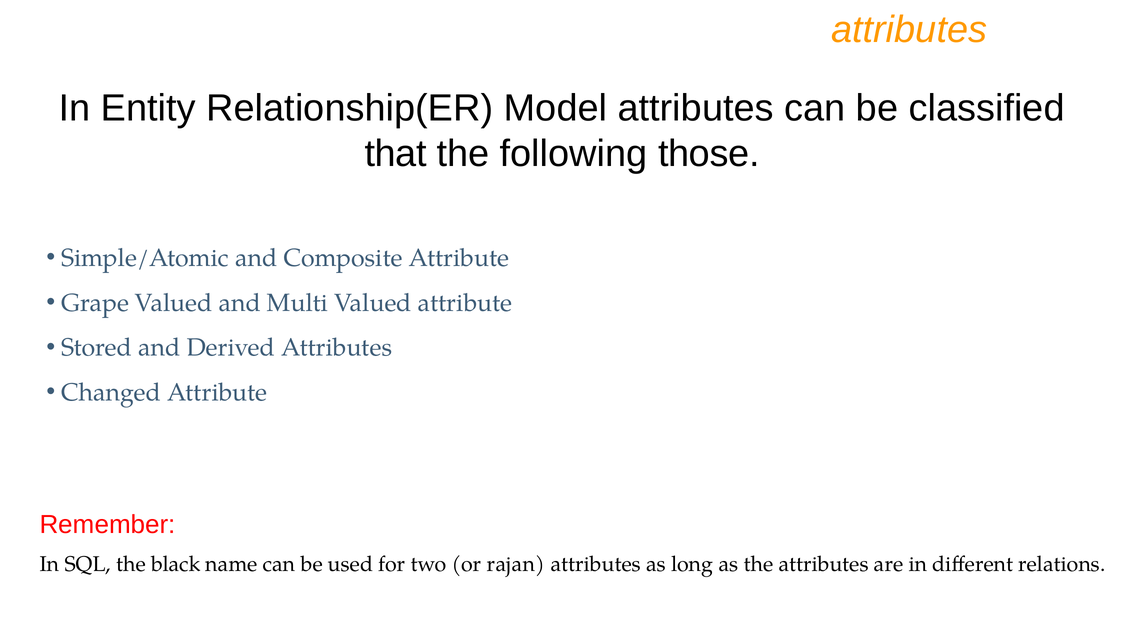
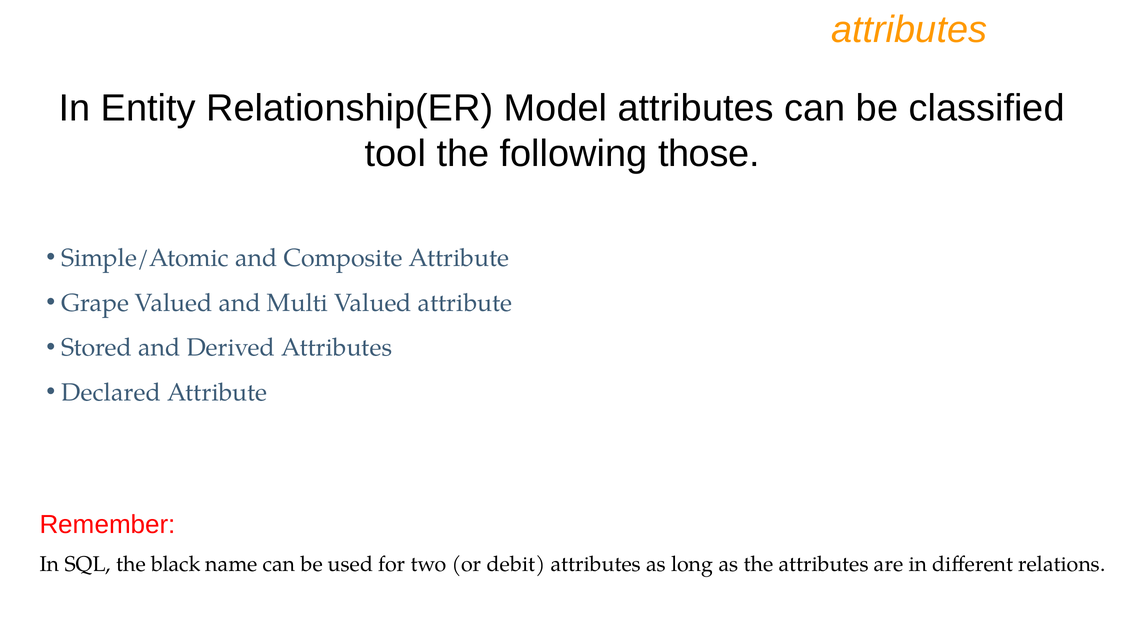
that: that -> tool (395, 154)
Changed: Changed -> Declared (111, 393)
rajan: rajan -> debit (516, 564)
